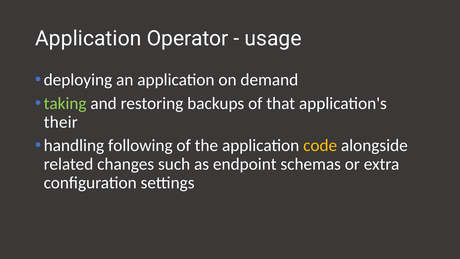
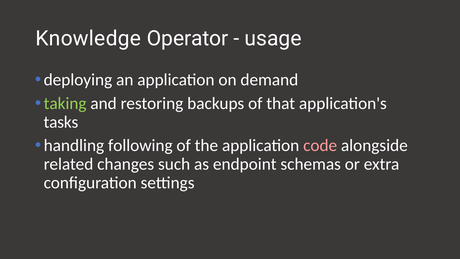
Application: Application -> Knowledge (88, 39)
their: their -> tasks (61, 122)
code colour: yellow -> pink (320, 145)
